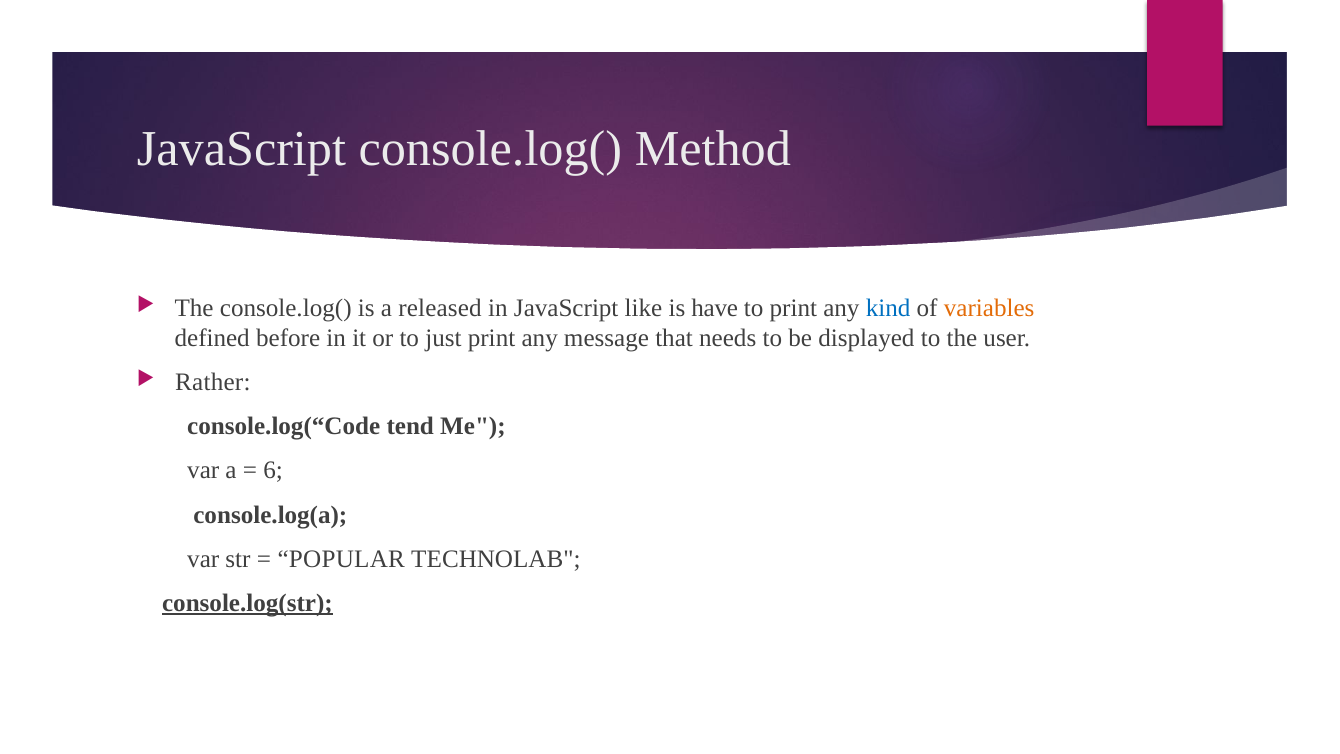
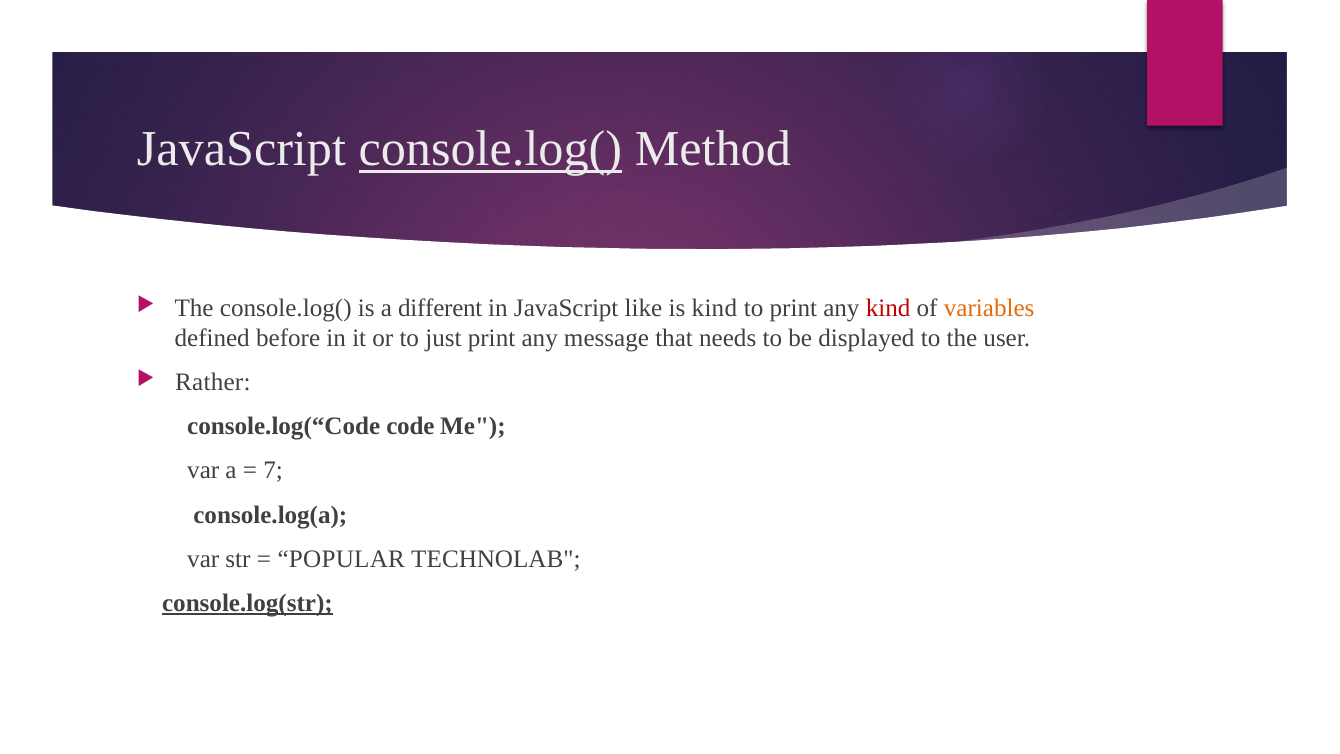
console.log( underline: none -> present (490, 149)
released: released -> different (440, 308)
is have: have -> kind (714, 308)
kind colour: blue -> red (888, 308)
tend: tend -> code (410, 426)
6: 6 -> 7 (273, 471)
